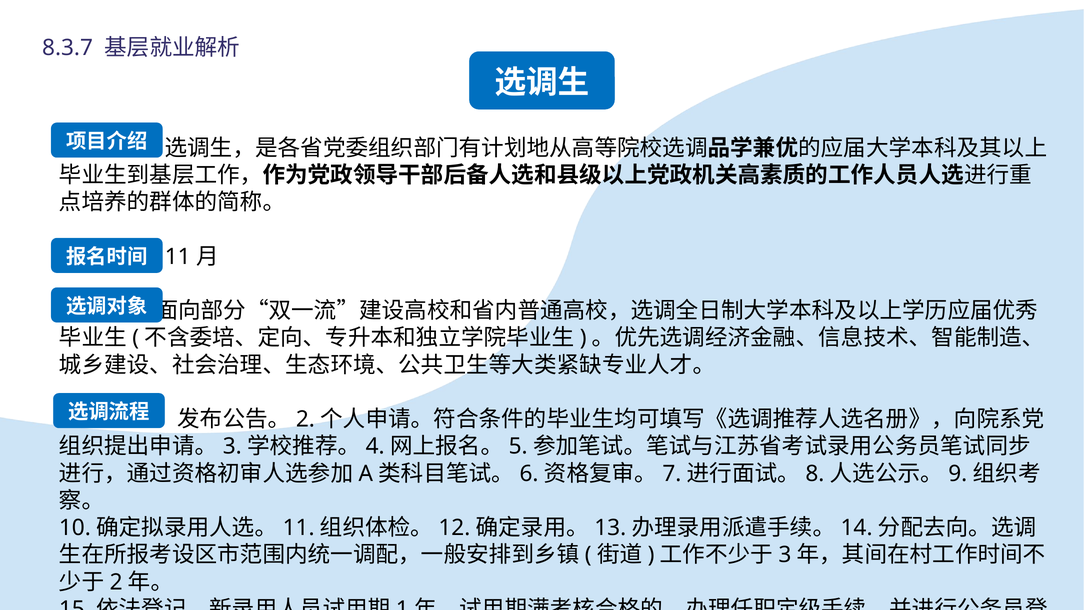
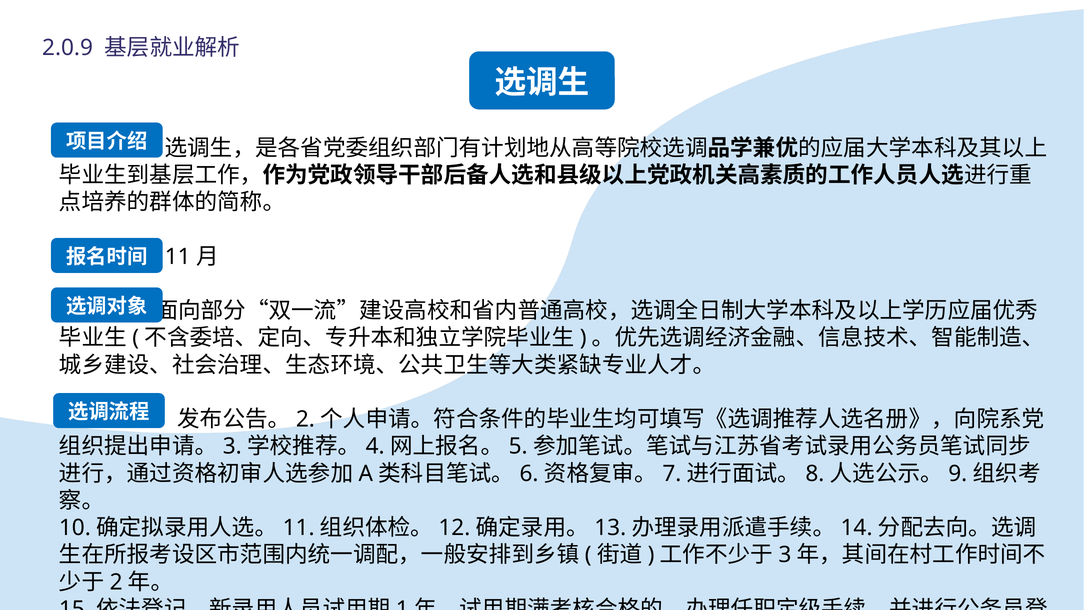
8.3.7: 8.3.7 -> 2.0.9 (68, 48)
